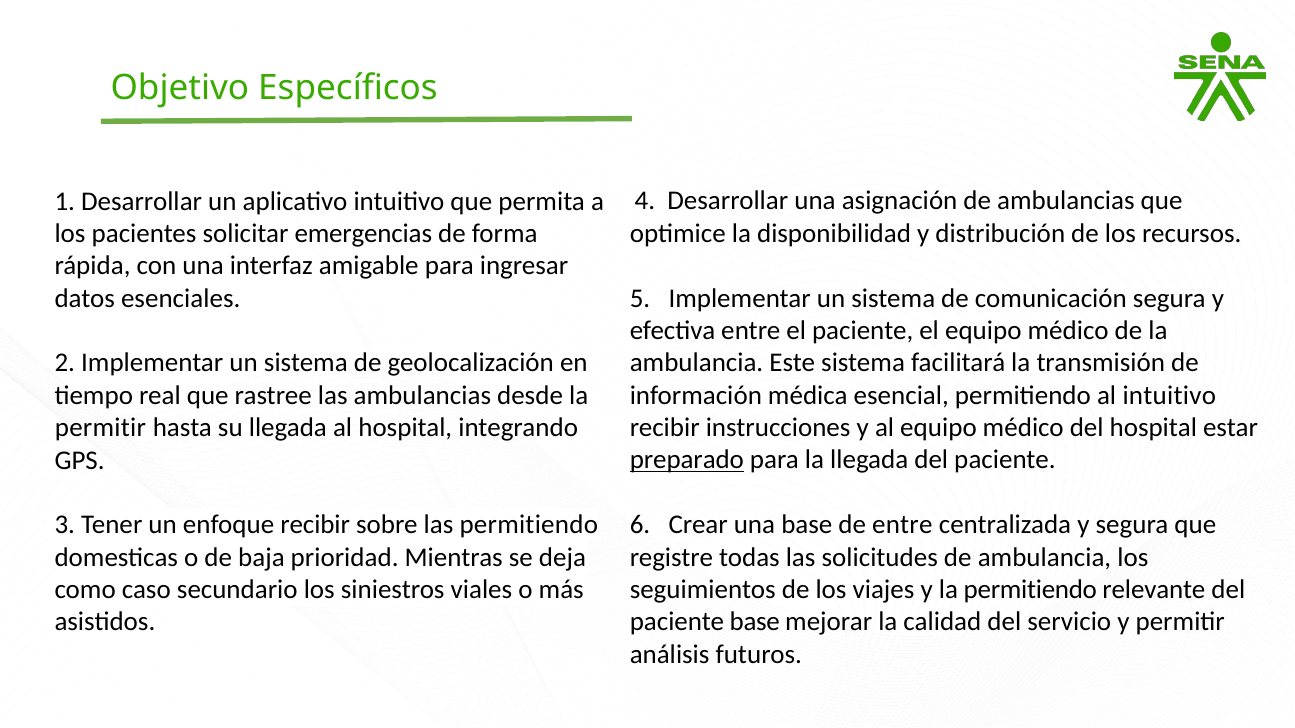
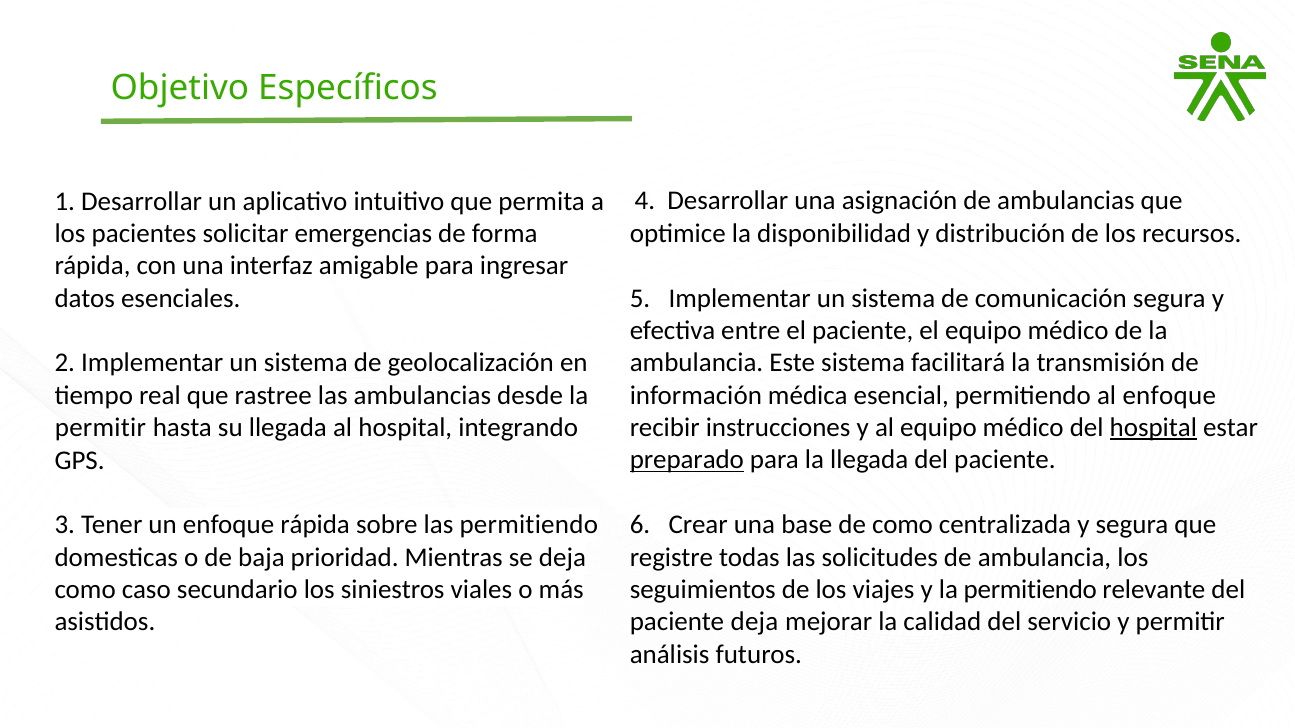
al intuitivo: intuitivo -> enfoque (1169, 395)
hospital underline: none -> present (1153, 428)
de entre: entre -> como (903, 525)
enfoque recibir: recibir -> rápida (315, 525)
paciente base: base -> deja (755, 622)
